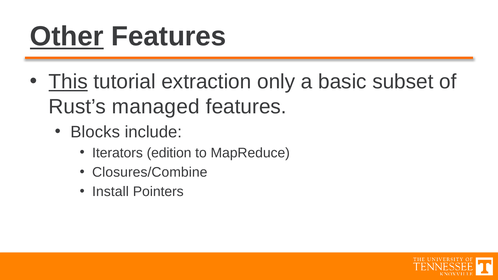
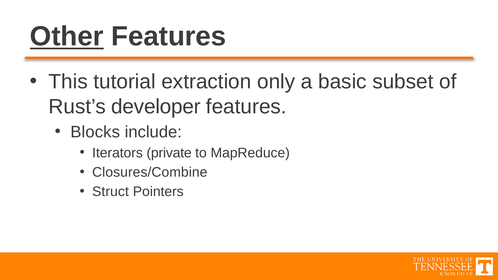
This underline: present -> none (68, 82)
managed: managed -> developer (156, 107)
edition: edition -> private (169, 153)
Install: Install -> Struct (110, 192)
